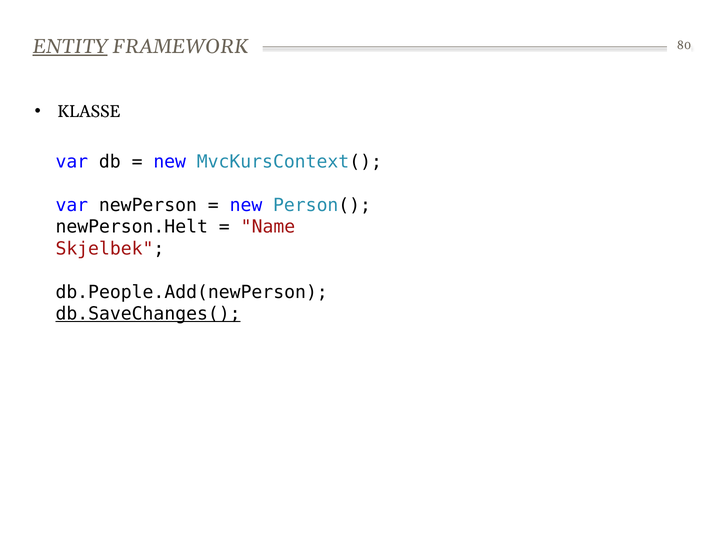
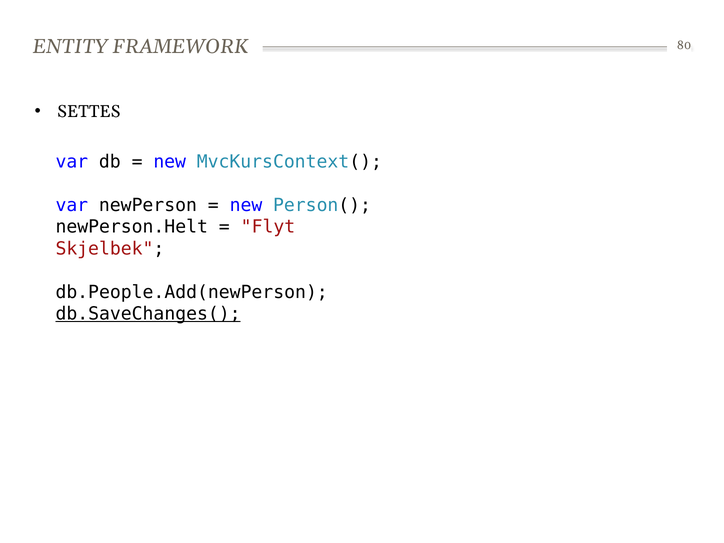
ENTITY underline: present -> none (70, 47)
KLASSE: KLASSE -> SETTES (89, 112)
Name: Name -> Flyt (268, 227)
